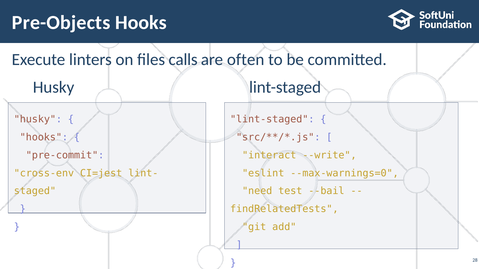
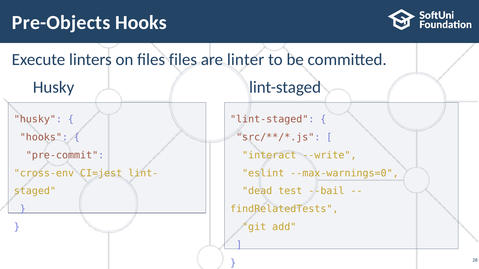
files calls: calls -> files (183, 60)
often: often -> linter (246, 60)
need: need -> dead (257, 191)
